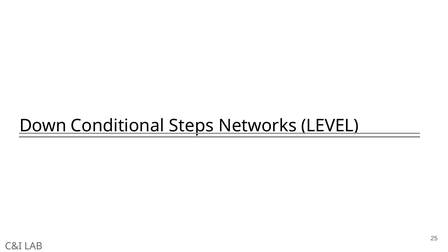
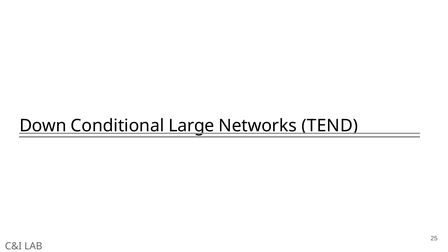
Steps: Steps -> Large (191, 126)
LEVEL: LEVEL -> TEND (330, 126)
